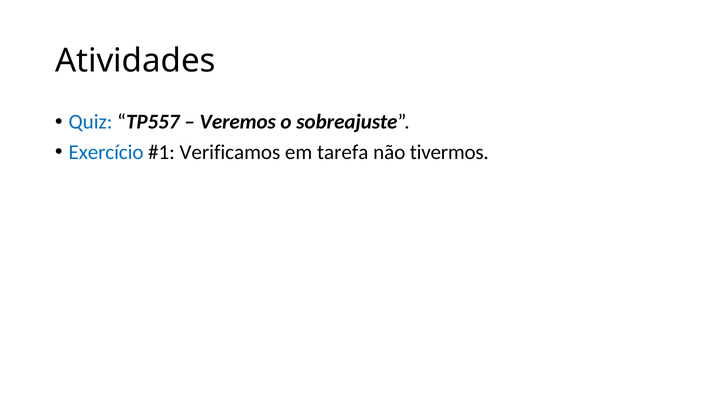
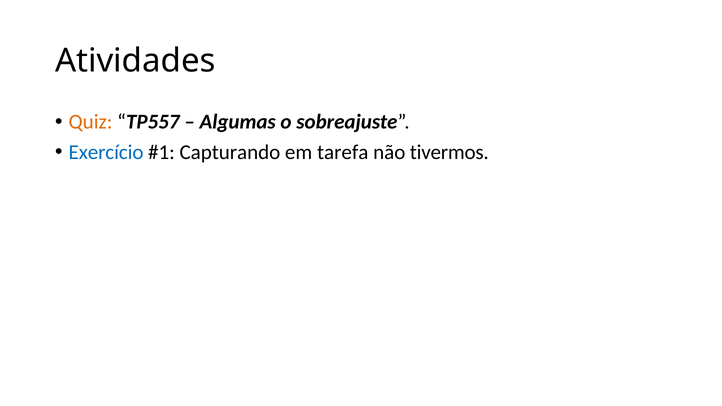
Quiz colour: blue -> orange (91, 122)
Veremos: Veremos -> Algumas (238, 122)
Verificamos: Verificamos -> Capturando (230, 152)
